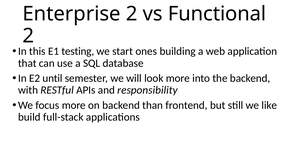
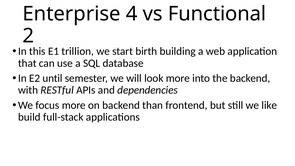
Enterprise 2: 2 -> 4 (132, 14)
testing: testing -> trillion (78, 51)
ones: ones -> birth (146, 51)
responsibility: responsibility -> dependencies (148, 90)
